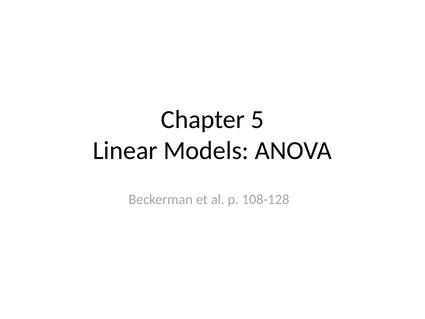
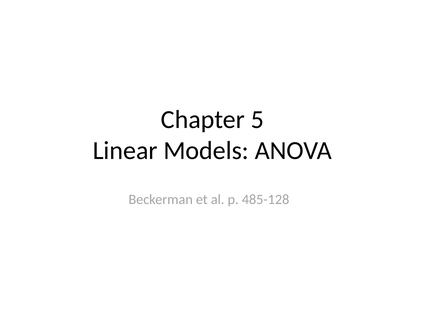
108-128: 108-128 -> 485-128 (266, 199)
